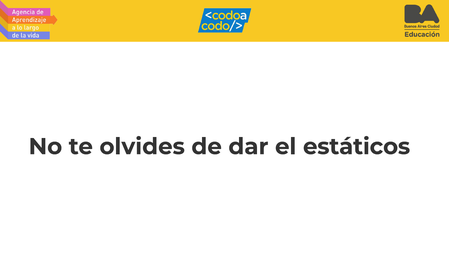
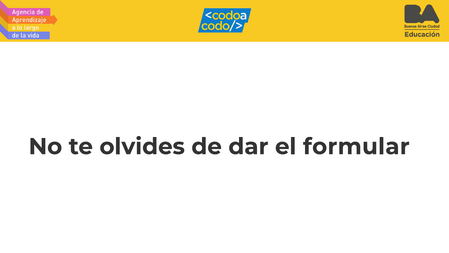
estáticos: estáticos -> formular (356, 146)
